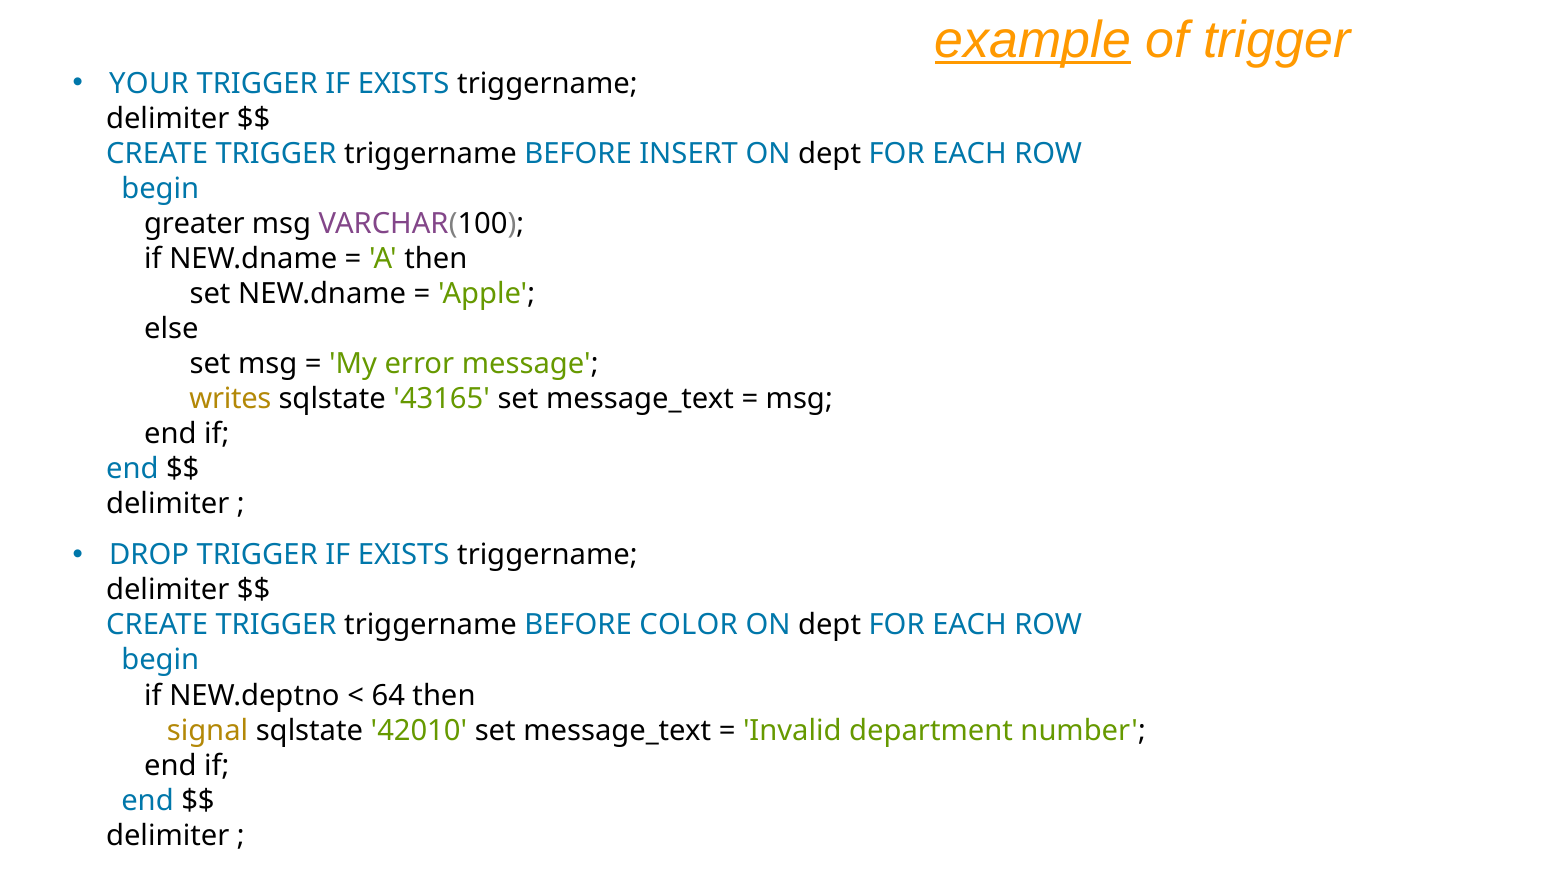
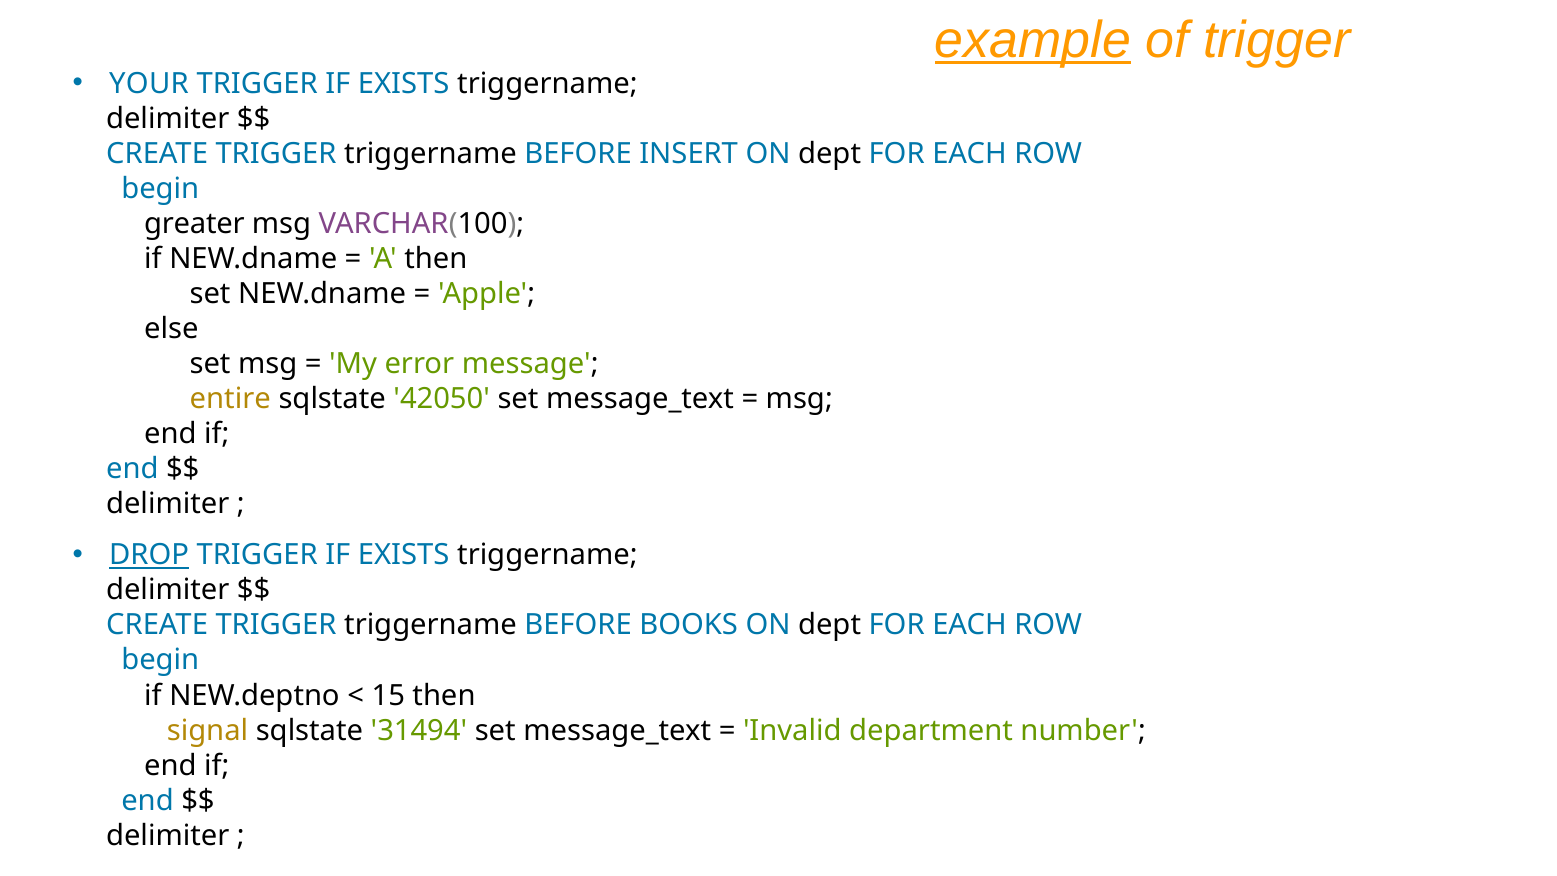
writes: writes -> entire (230, 399)
43165: 43165 -> 42050 (442, 399)
DROP underline: none -> present (149, 555)
COLOR: COLOR -> BOOKS (689, 625)
64: 64 -> 15 (388, 695)
42010: 42010 -> 31494 (419, 730)
